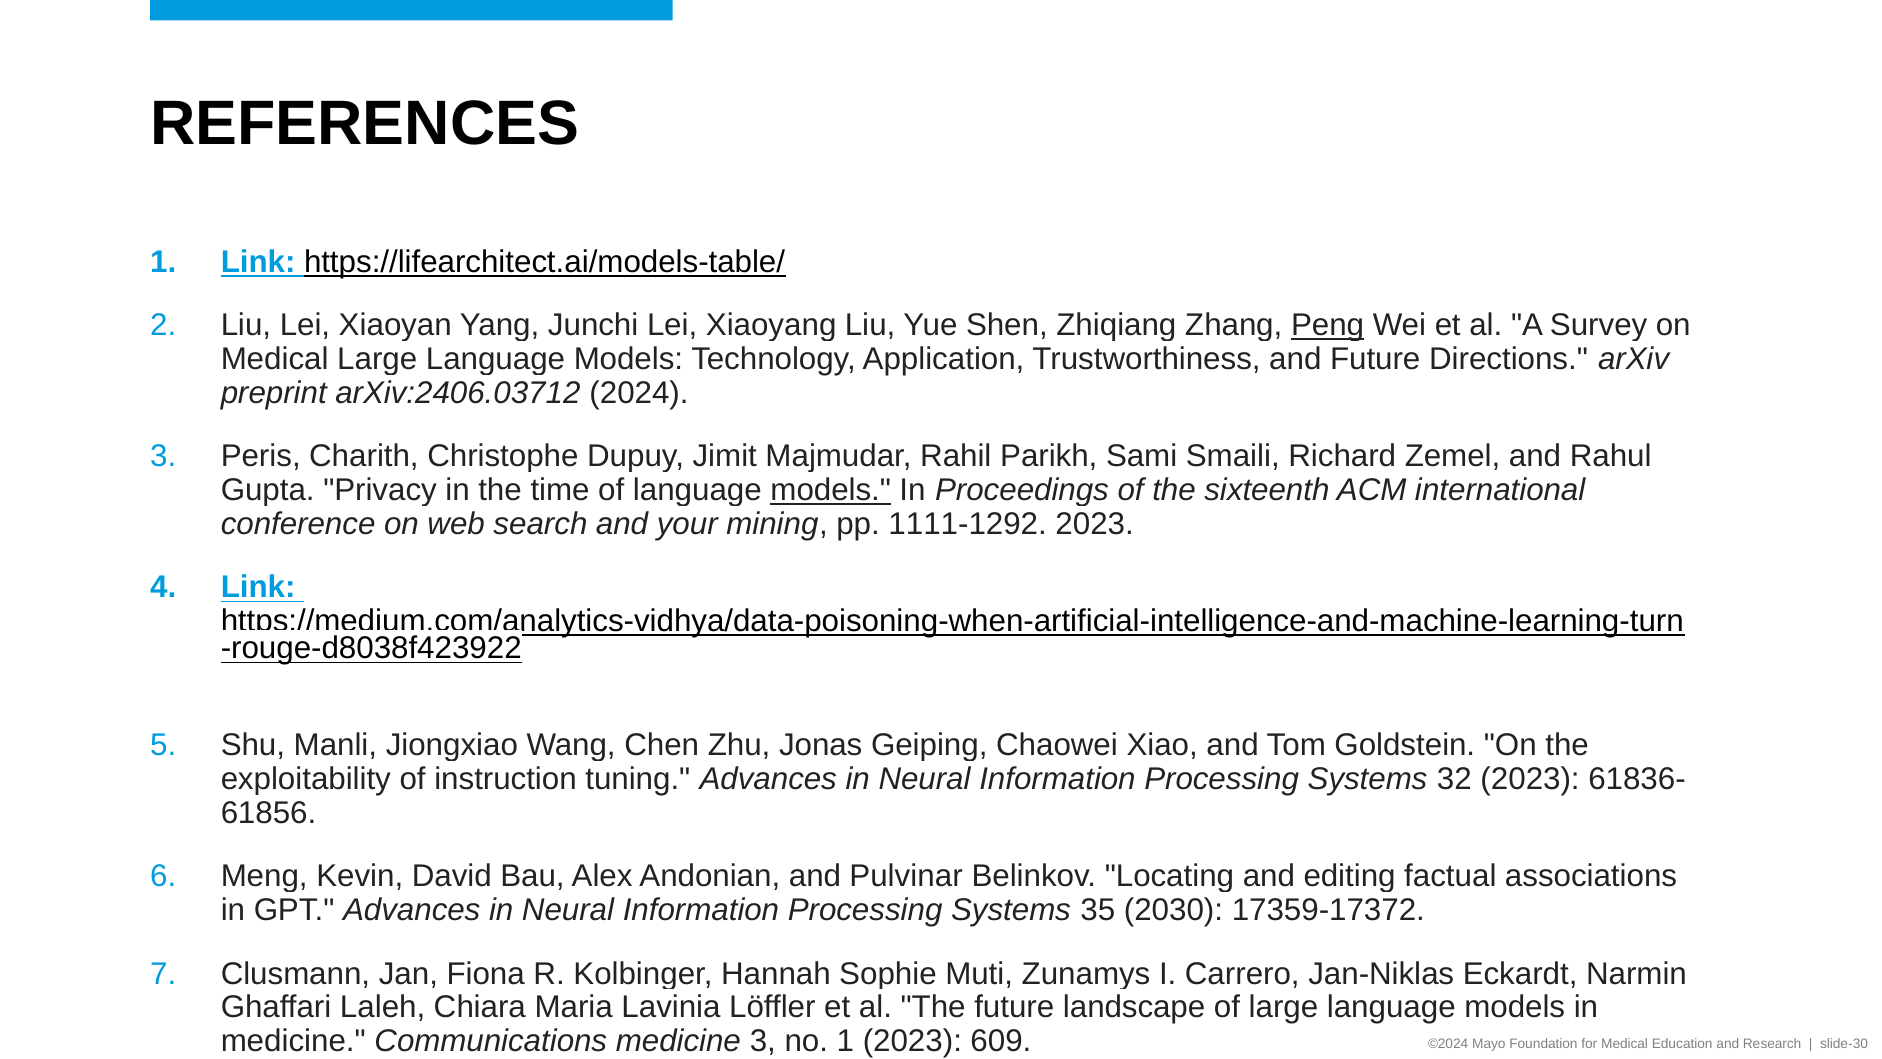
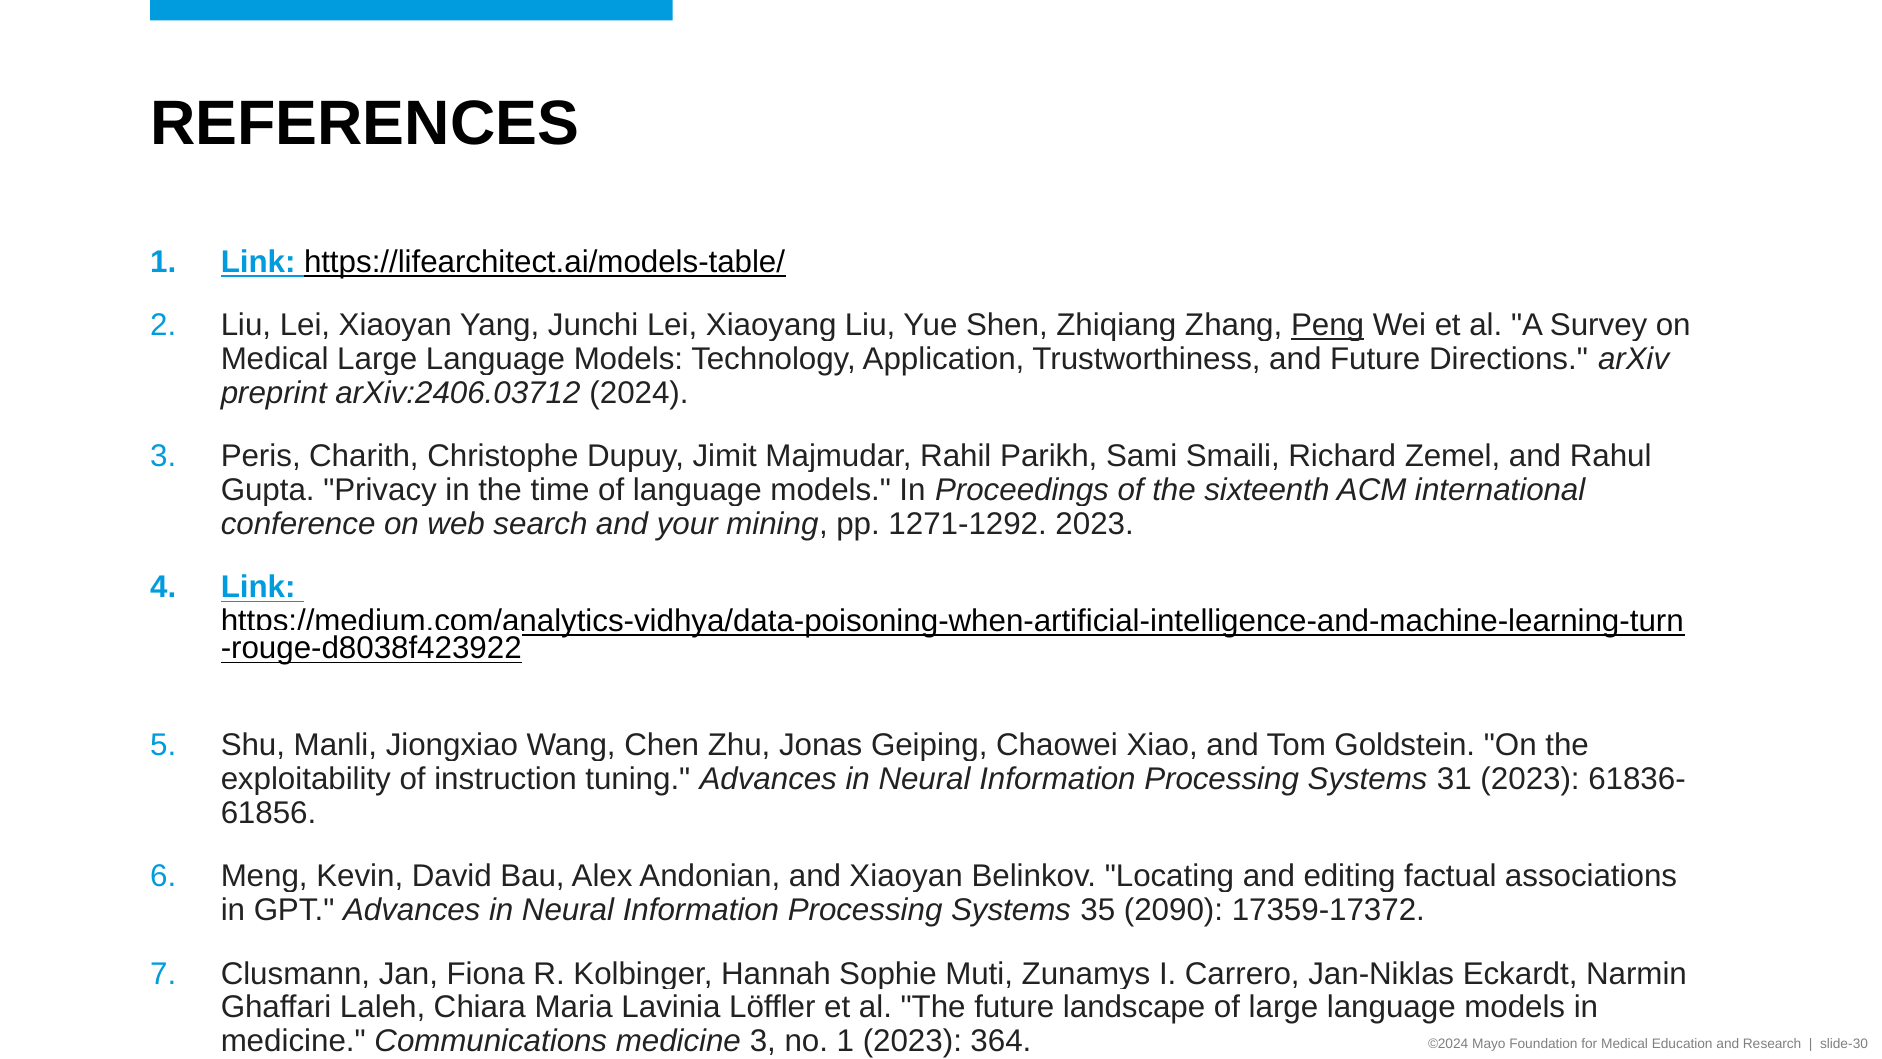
models underline: present -> none (831, 490)
1111-1292: 1111-1292 -> 1271-1292 (968, 524)
32: 32 -> 31 (1454, 779)
and Pulvinar: Pulvinar -> Xiaoyan (906, 877)
2030: 2030 -> 2090 (1174, 910)
609: 609 -> 364 (1001, 1041)
